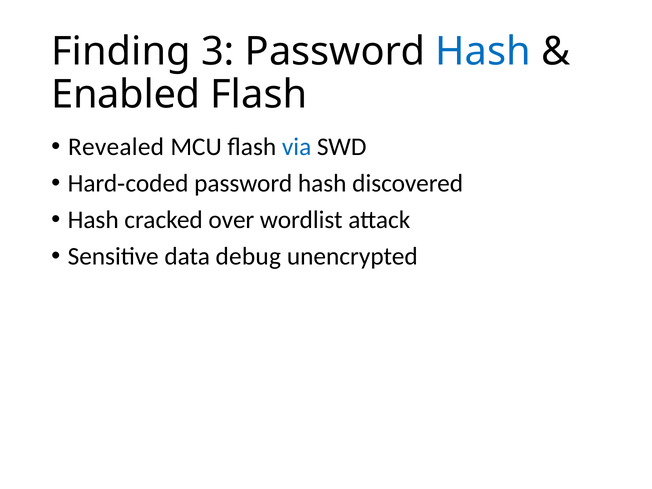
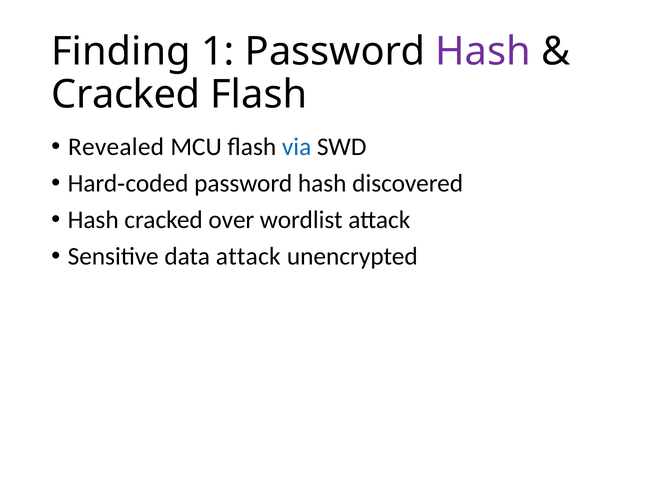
3: 3 -> 1 (218, 52)
Hash colour: blue -> purple (483, 52)
Enabled: Enabled -> Cracked (126, 95)
data debug: debug -> attack (248, 256)
